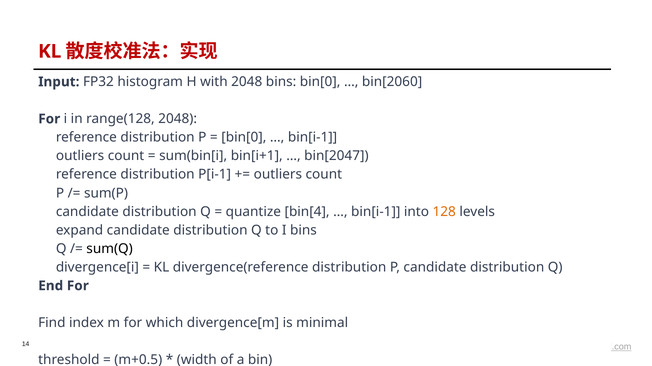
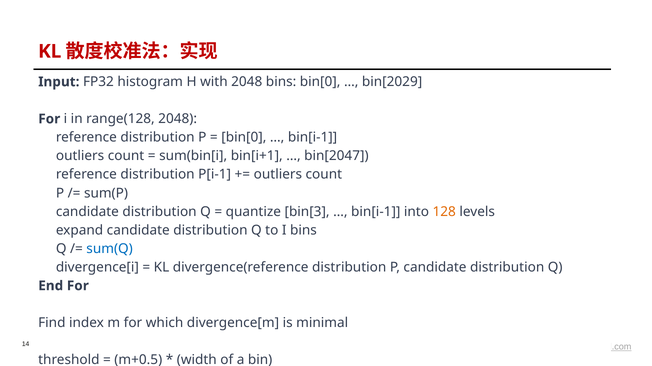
bin[2060: bin[2060 -> bin[2029 (392, 82)
bin[4: bin[4 -> bin[3 (307, 212)
sum(Q colour: black -> blue (110, 249)
